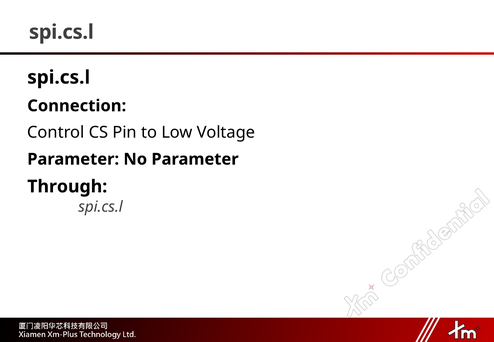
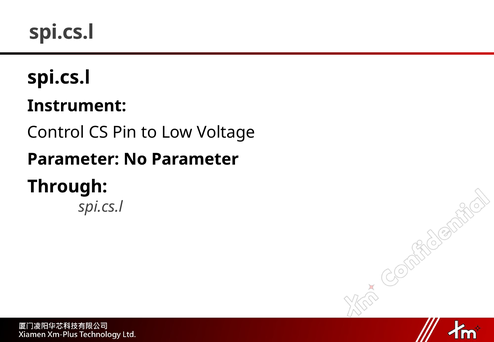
Connection: Connection -> Instrument (77, 106)
